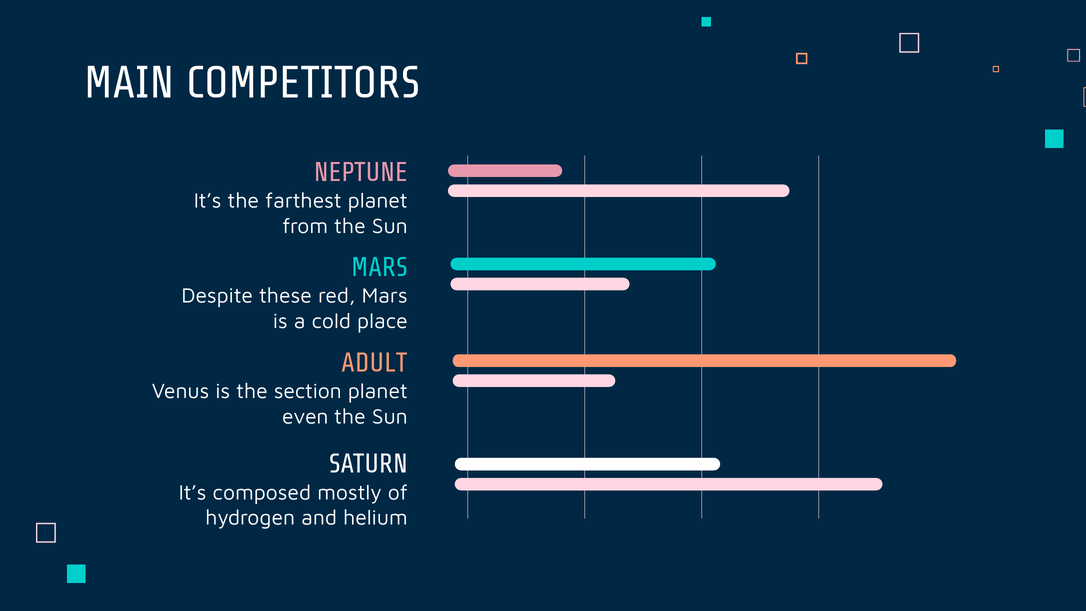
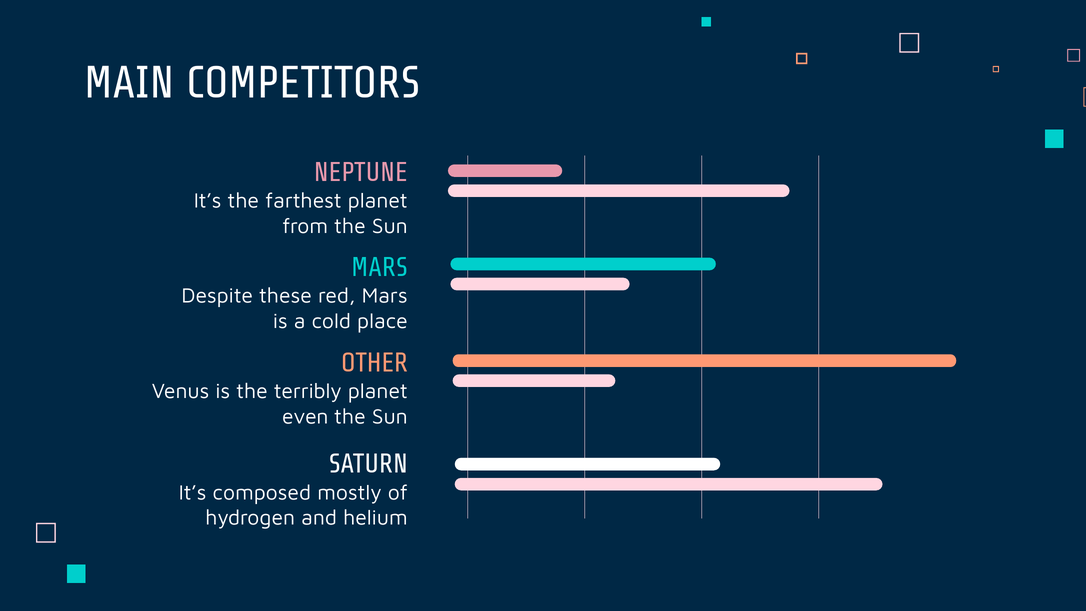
ADULT: ADULT -> OTHER (375, 363)
section: section -> terribly (308, 391)
